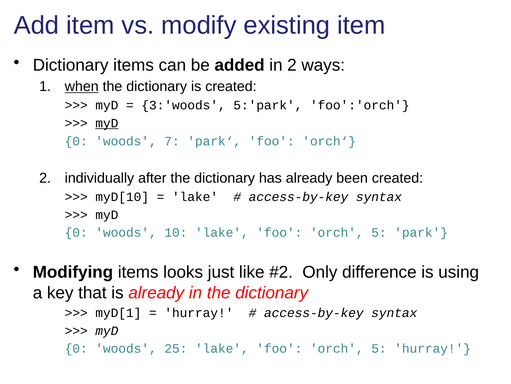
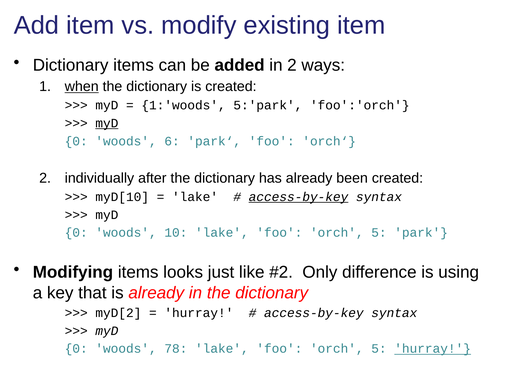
3:'woods: 3:'woods -> 1:'woods (184, 105)
7: 7 -> 6 (172, 141)
access-by-key underline: none -> present (299, 197)
myD[1: myD[1 -> myD[2 (118, 312)
25: 25 -> 78 (176, 348)
hurray underline: none -> present (433, 348)
